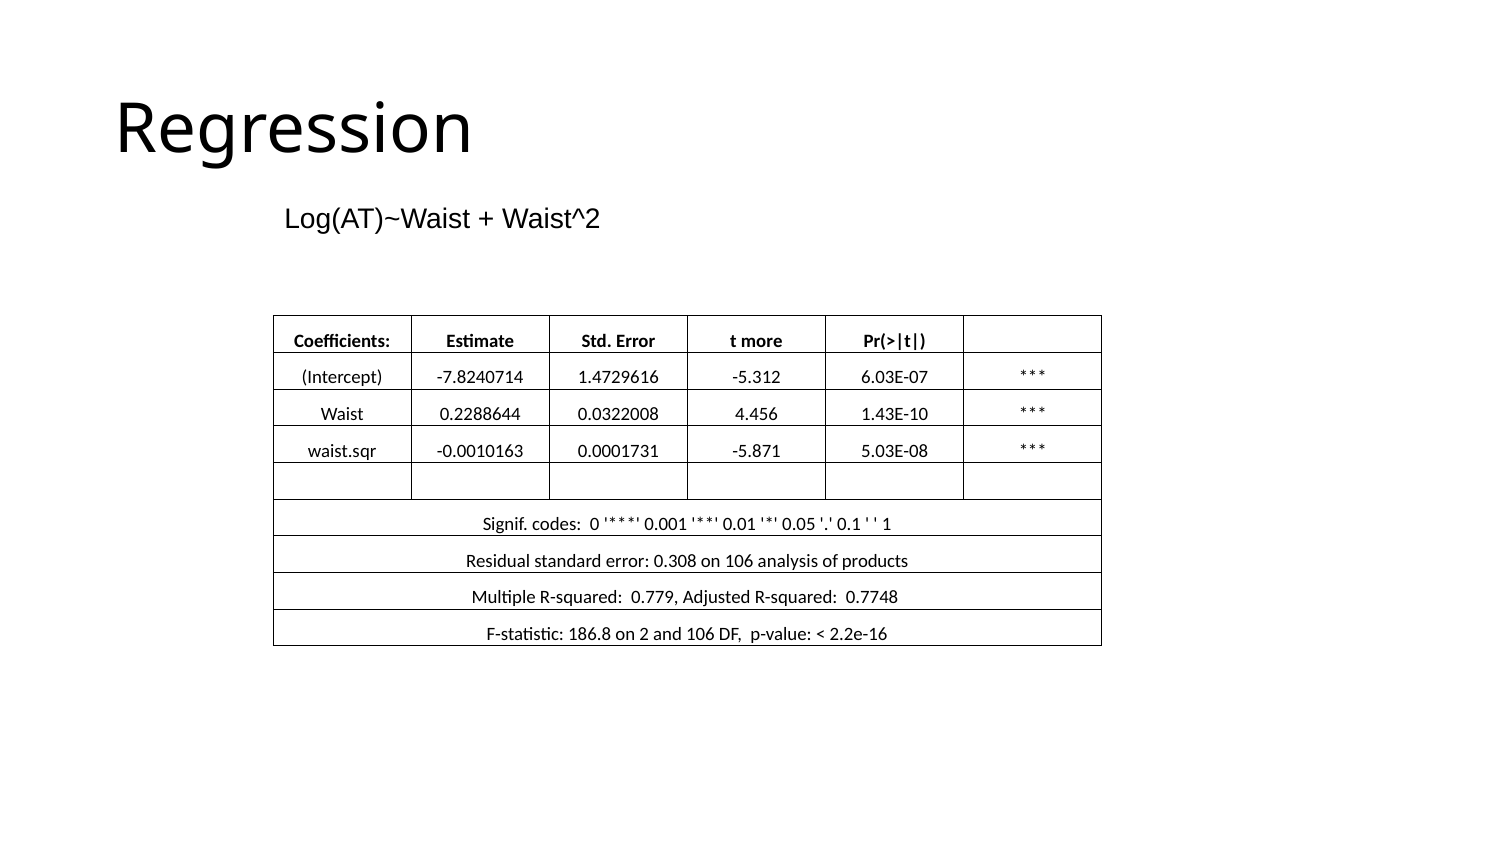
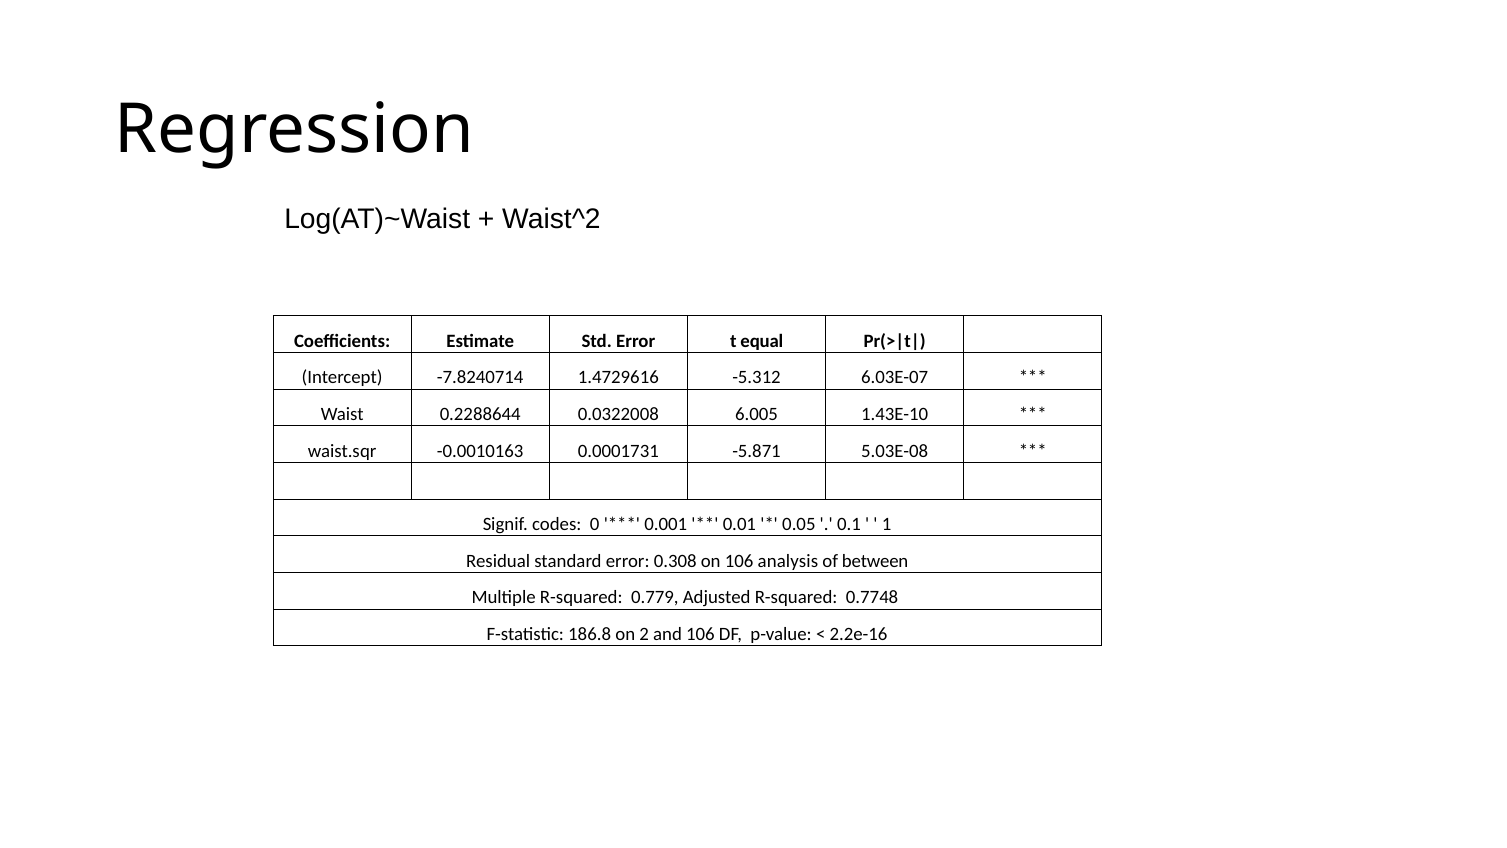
more: more -> equal (762, 341)
4.456: 4.456 -> 6.005 (757, 414)
products: products -> between (875, 561)
